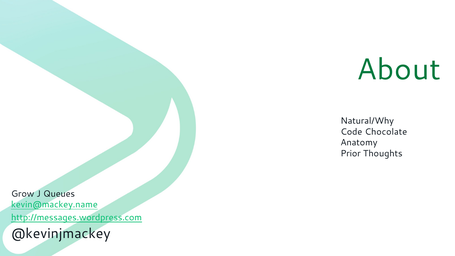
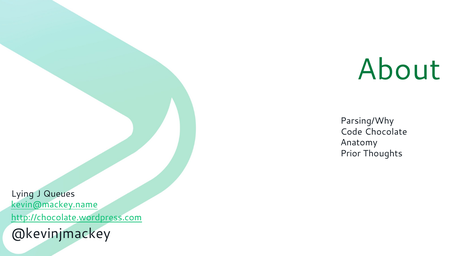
Natural/Why: Natural/Why -> Parsing/Why (367, 121)
Grow: Grow -> Lying (23, 194)
http://messages.wordpress.com: http://messages.wordpress.com -> http://chocolate.wordpress.com (77, 217)
